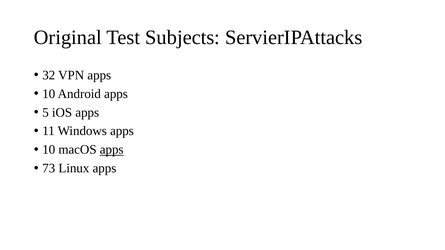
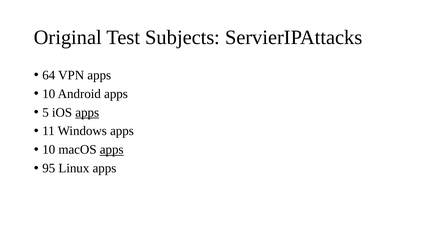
32: 32 -> 64 (49, 75)
apps underline: none -> present (87, 113)
73: 73 -> 95 (49, 169)
